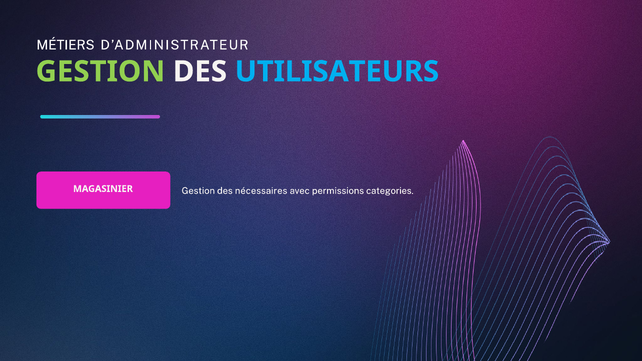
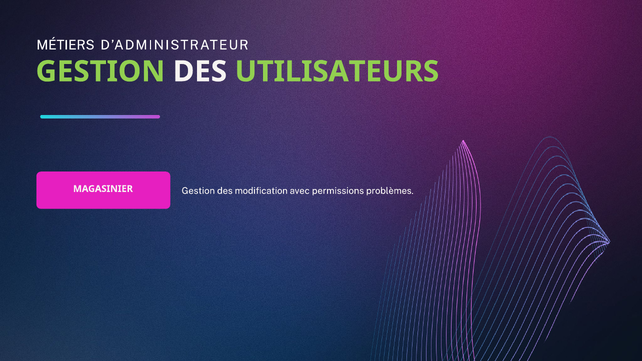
UTILISATEURS colour: light blue -> light green (337, 72)
nécessaires: nécessaires -> modification (261, 191)
categories: categories -> problèmes (390, 191)
